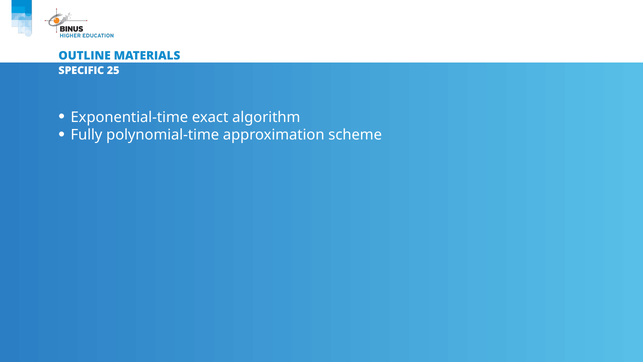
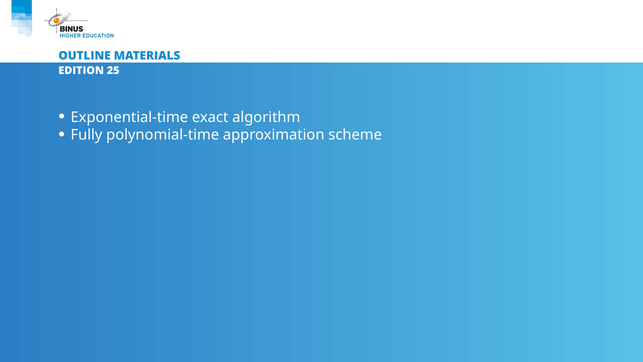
SPECIFIC: SPECIFIC -> EDITION (81, 71)
